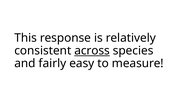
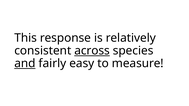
and underline: none -> present (25, 64)
